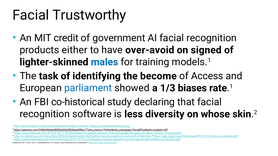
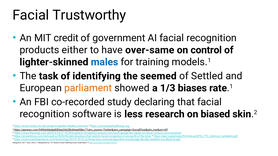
over-avoid: over-avoid -> over-same (150, 50)
signed: signed -> control (206, 50)
become: become -> seemed (158, 76)
Access: Access -> Settled (207, 76)
parliament colour: blue -> orange (88, 88)
co-historical: co-historical -> co-recorded (78, 102)
diversity: diversity -> research (165, 114)
whose: whose -> biased (215, 114)
